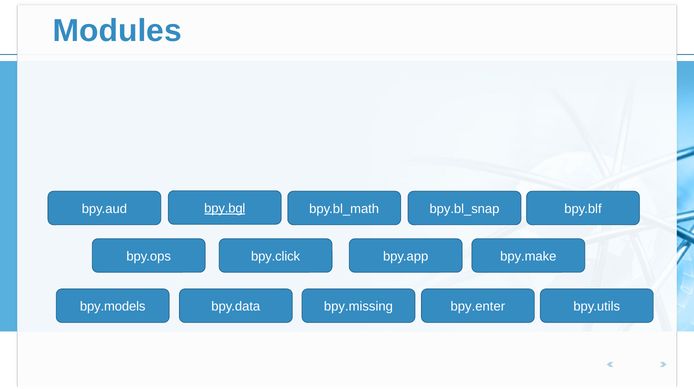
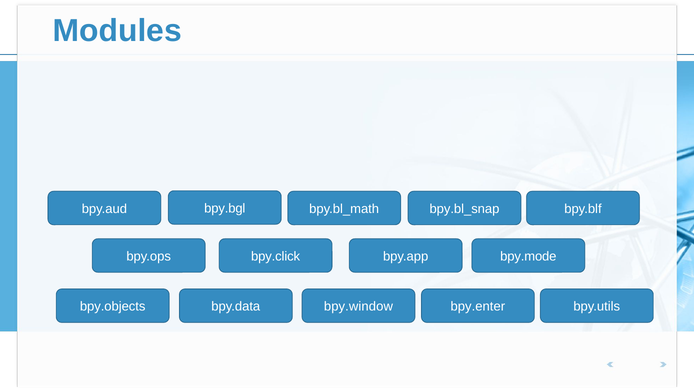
bpy.bgl underline: present -> none (225, 209)
bpy.make: bpy.make -> bpy.mode (528, 257)
bpy.models: bpy.models -> bpy.objects (113, 307)
bpy.missing: bpy.missing -> bpy.window (358, 307)
